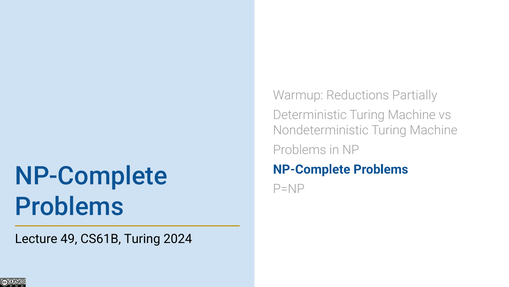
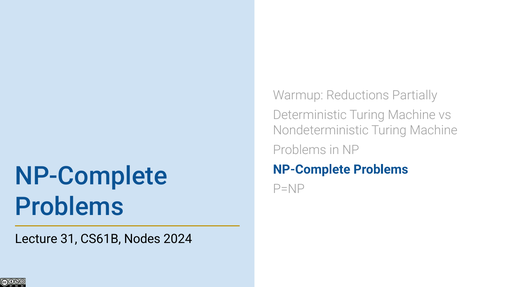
49: 49 -> 31 (69, 238)
CS61B Turing: Turing -> Nodes (142, 238)
